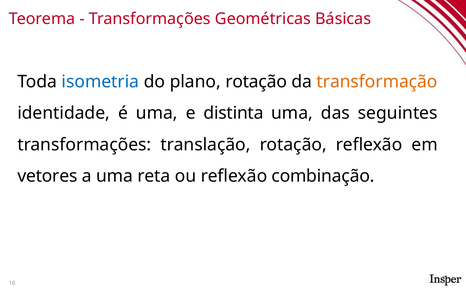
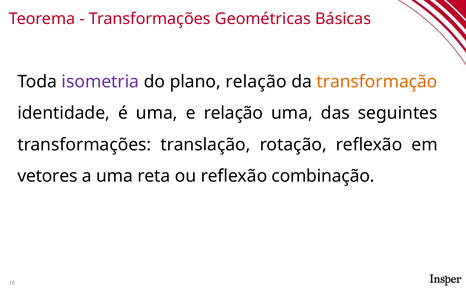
isometria colour: blue -> purple (100, 82)
plano rotação: rotação -> relação (256, 82)
e distinta: distinta -> relação (233, 113)
